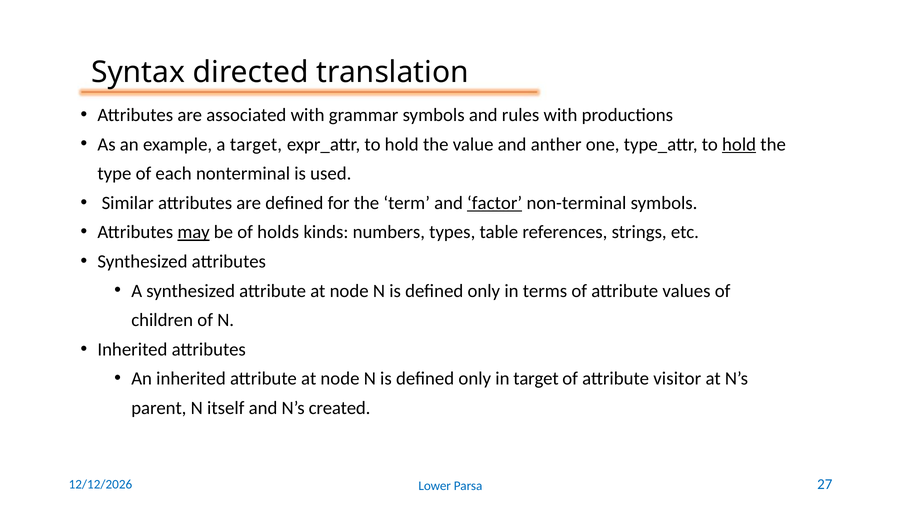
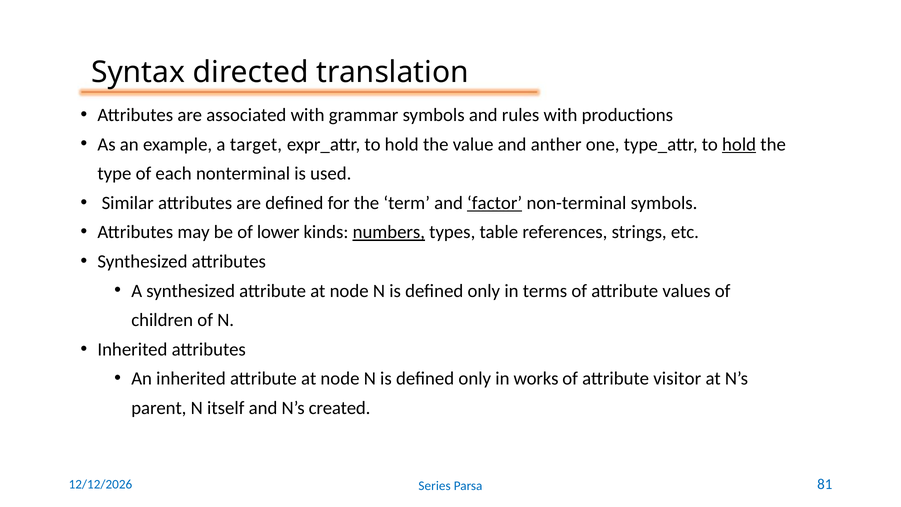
may underline: present -> none (194, 232)
holds: holds -> lower (278, 232)
numbers underline: none -> present (389, 232)
in target: target -> works (536, 379)
Lower: Lower -> Series (435, 486)
27: 27 -> 81 (825, 484)
